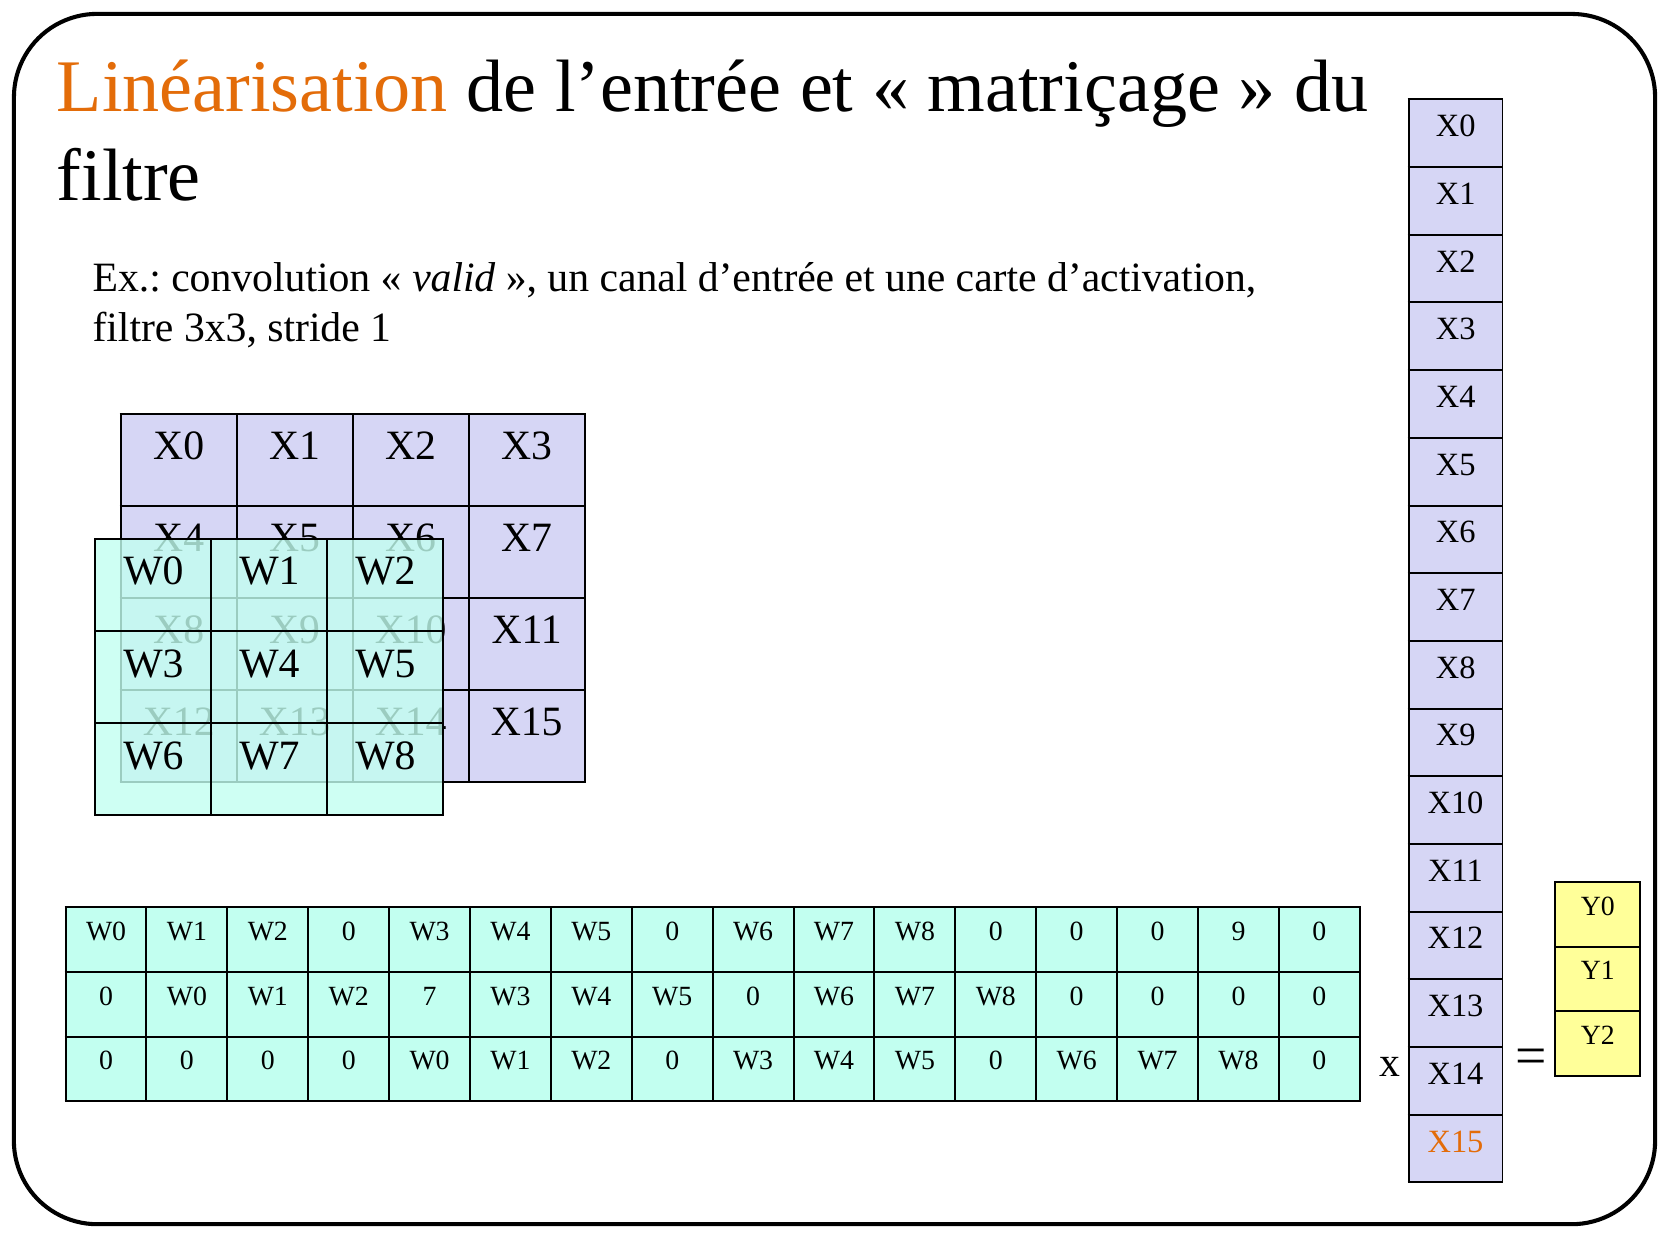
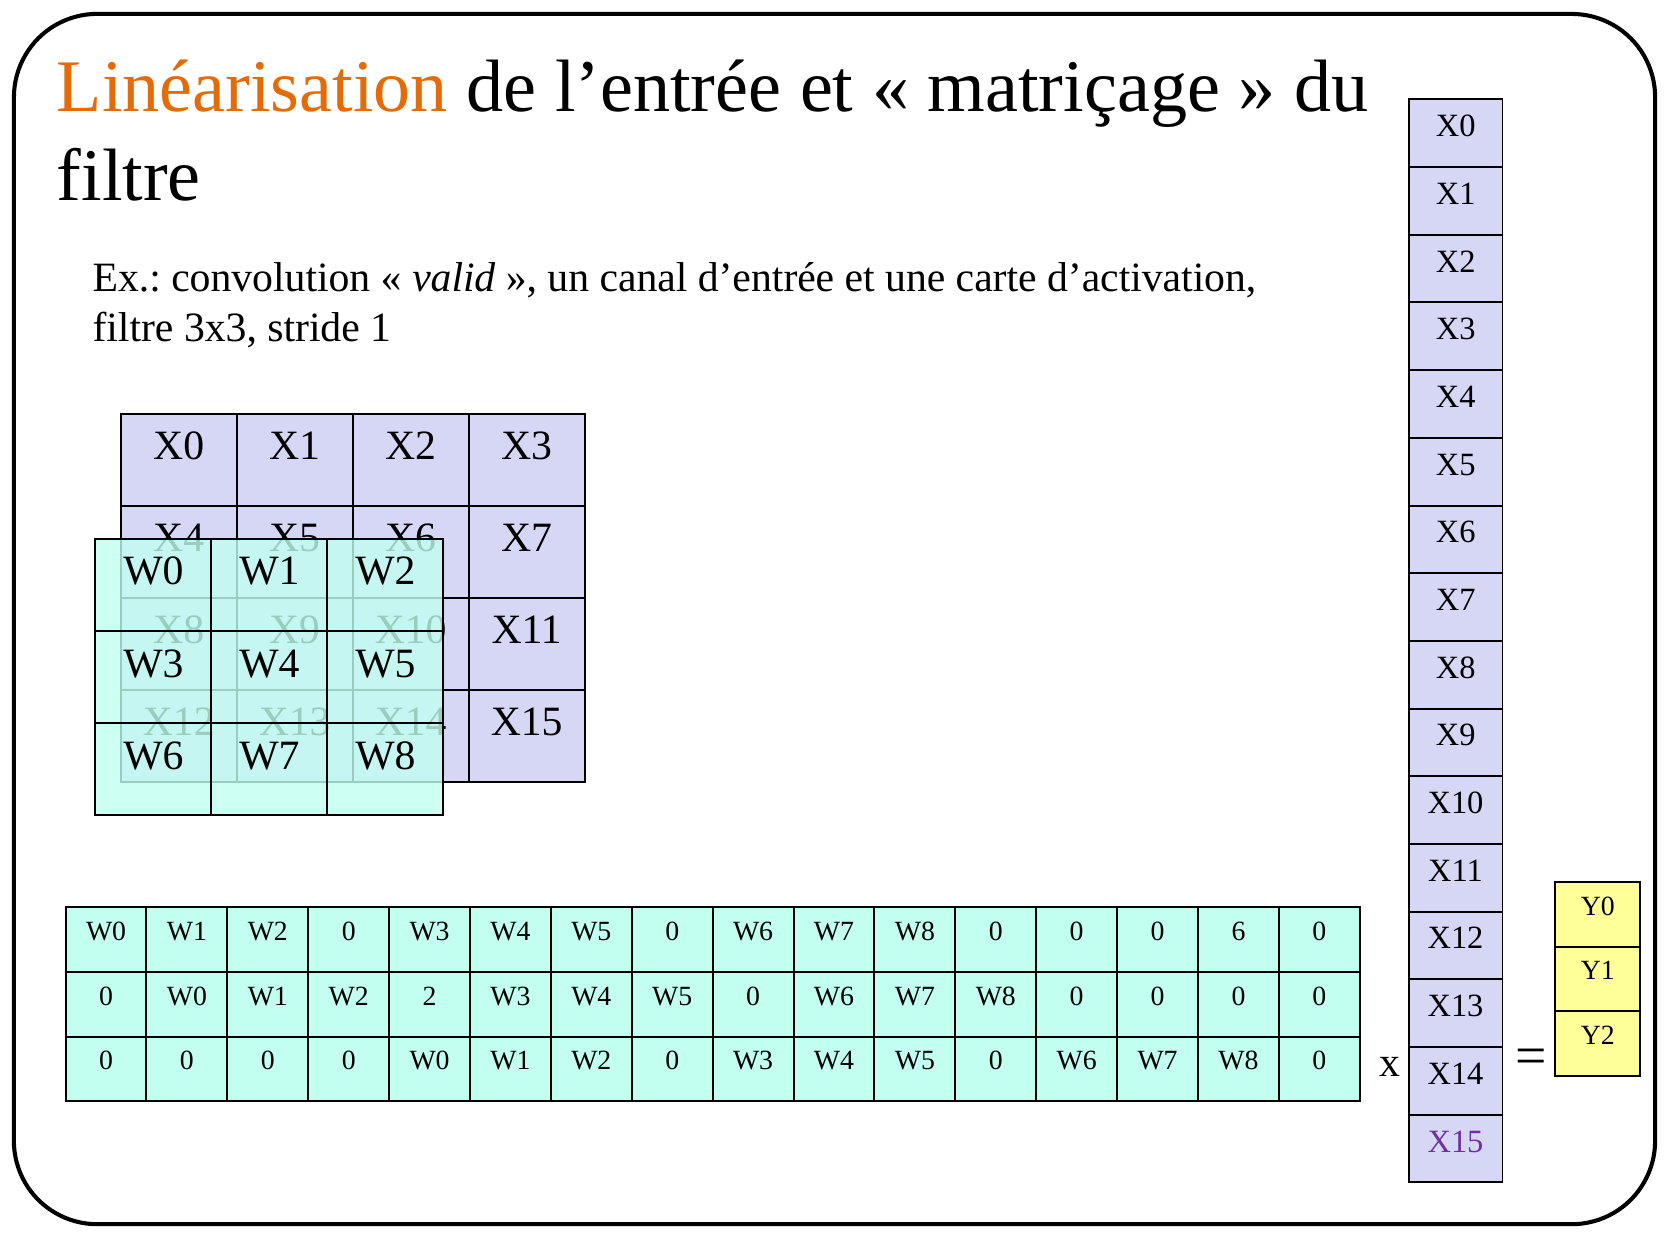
9: 9 -> 6 (1238, 931)
7: 7 -> 2 (430, 996)
X15 colour: orange -> purple (1456, 1141)
